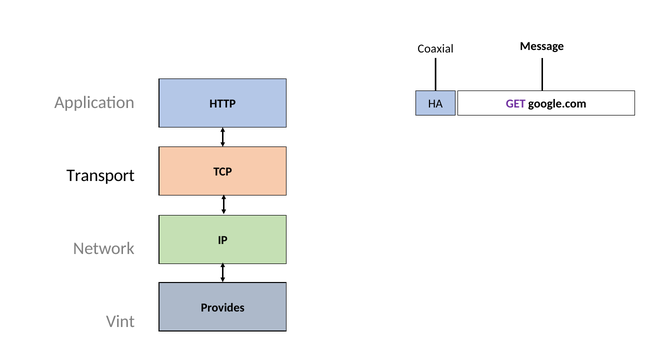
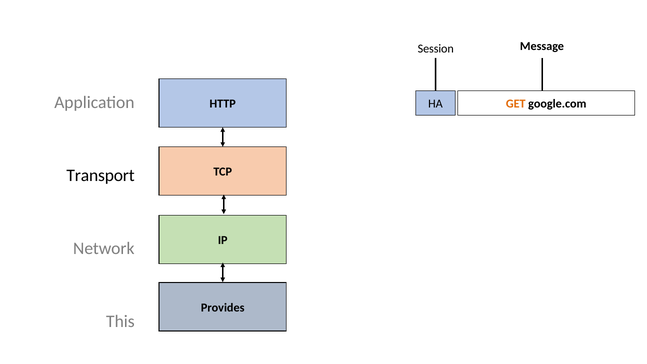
Coaxial: Coaxial -> Session (436, 49)
GET colour: purple -> orange (516, 104)
Vint: Vint -> This (120, 321)
